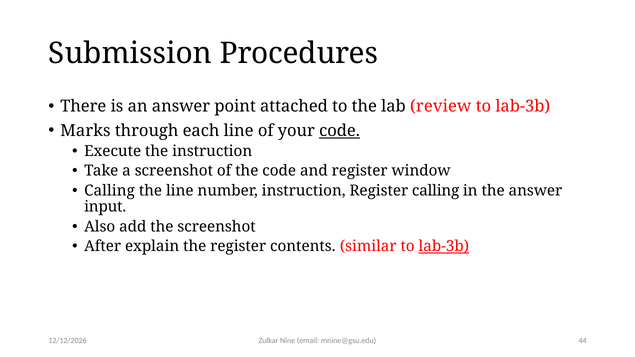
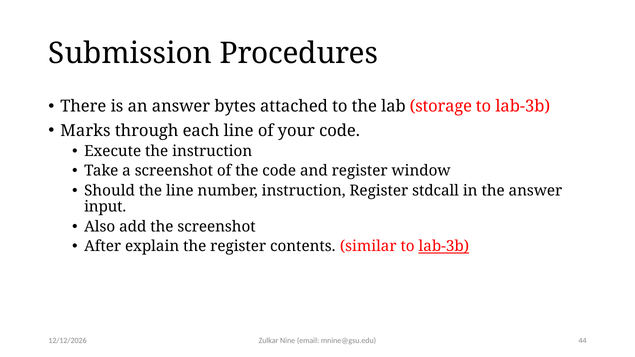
point: point -> bytes (235, 106)
review: review -> storage (441, 106)
code underline: present -> none (340, 131)
Calling: Calling -> Should (110, 191)
Register calling: calling -> stdcall (436, 191)
